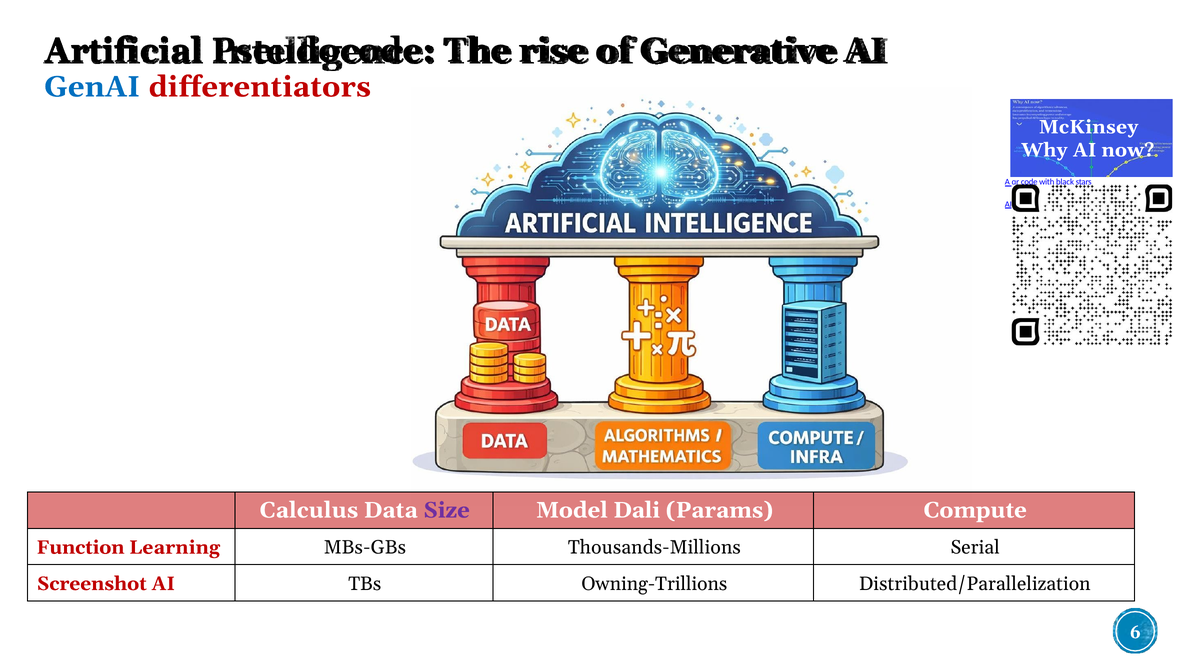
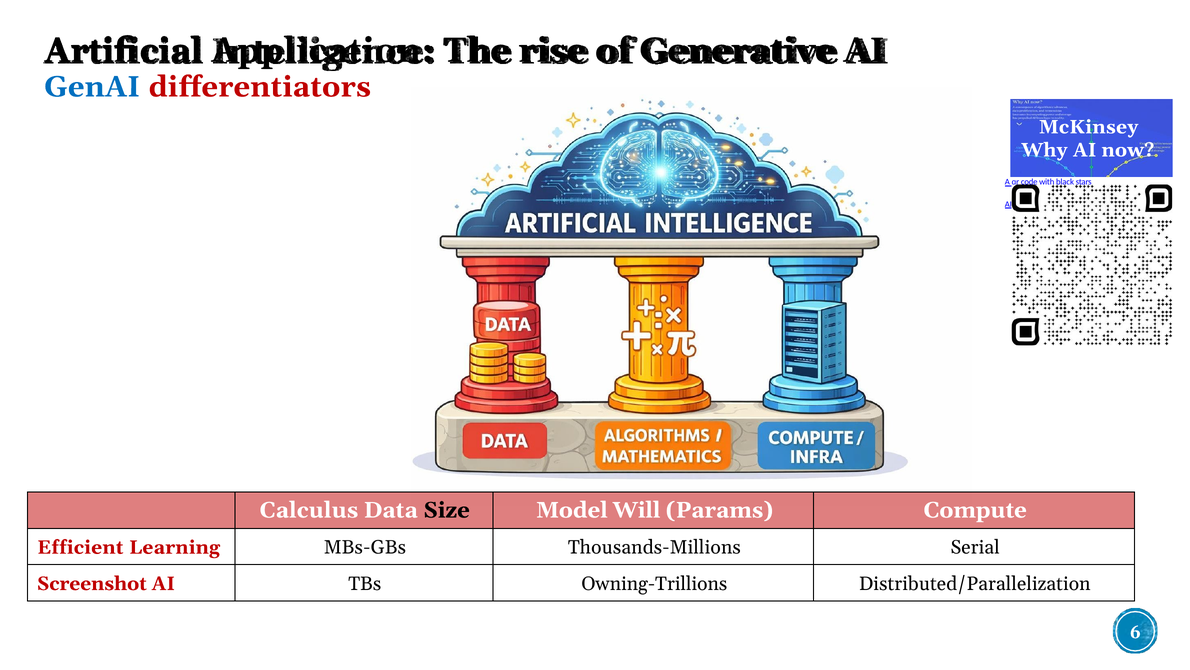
Pseudocode: Pseudocode -> Application (322, 50)
Size colour: purple -> black (447, 510)
Dali: Dali -> Will (637, 510)
Function: Function -> Efficient (80, 547)
